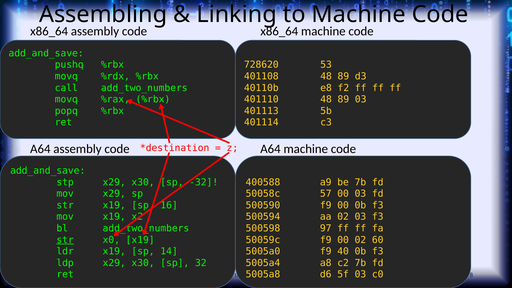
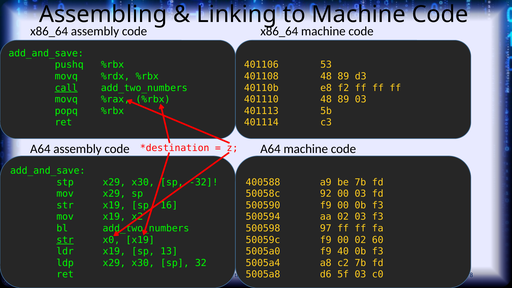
728620: 728620 -> 401106 (261, 65)
call underline: none -> present (66, 88)
57: 57 -> 92 (326, 194)
14: 14 -> 13 (169, 251)
